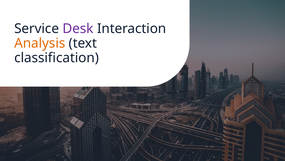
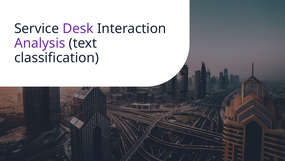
Analysis colour: orange -> purple (40, 43)
